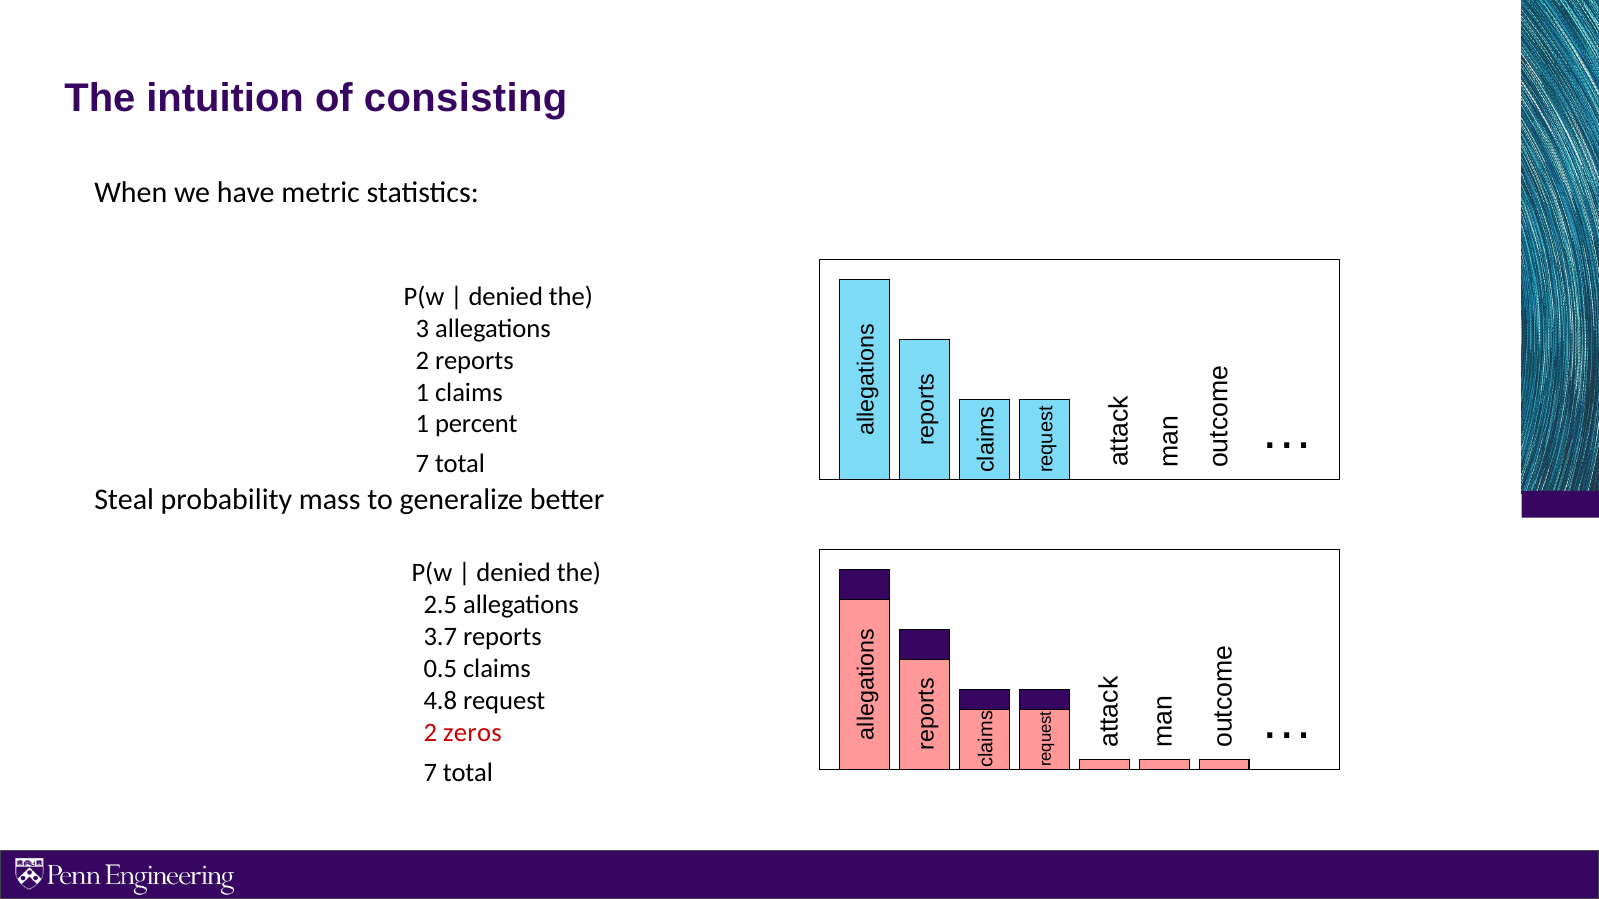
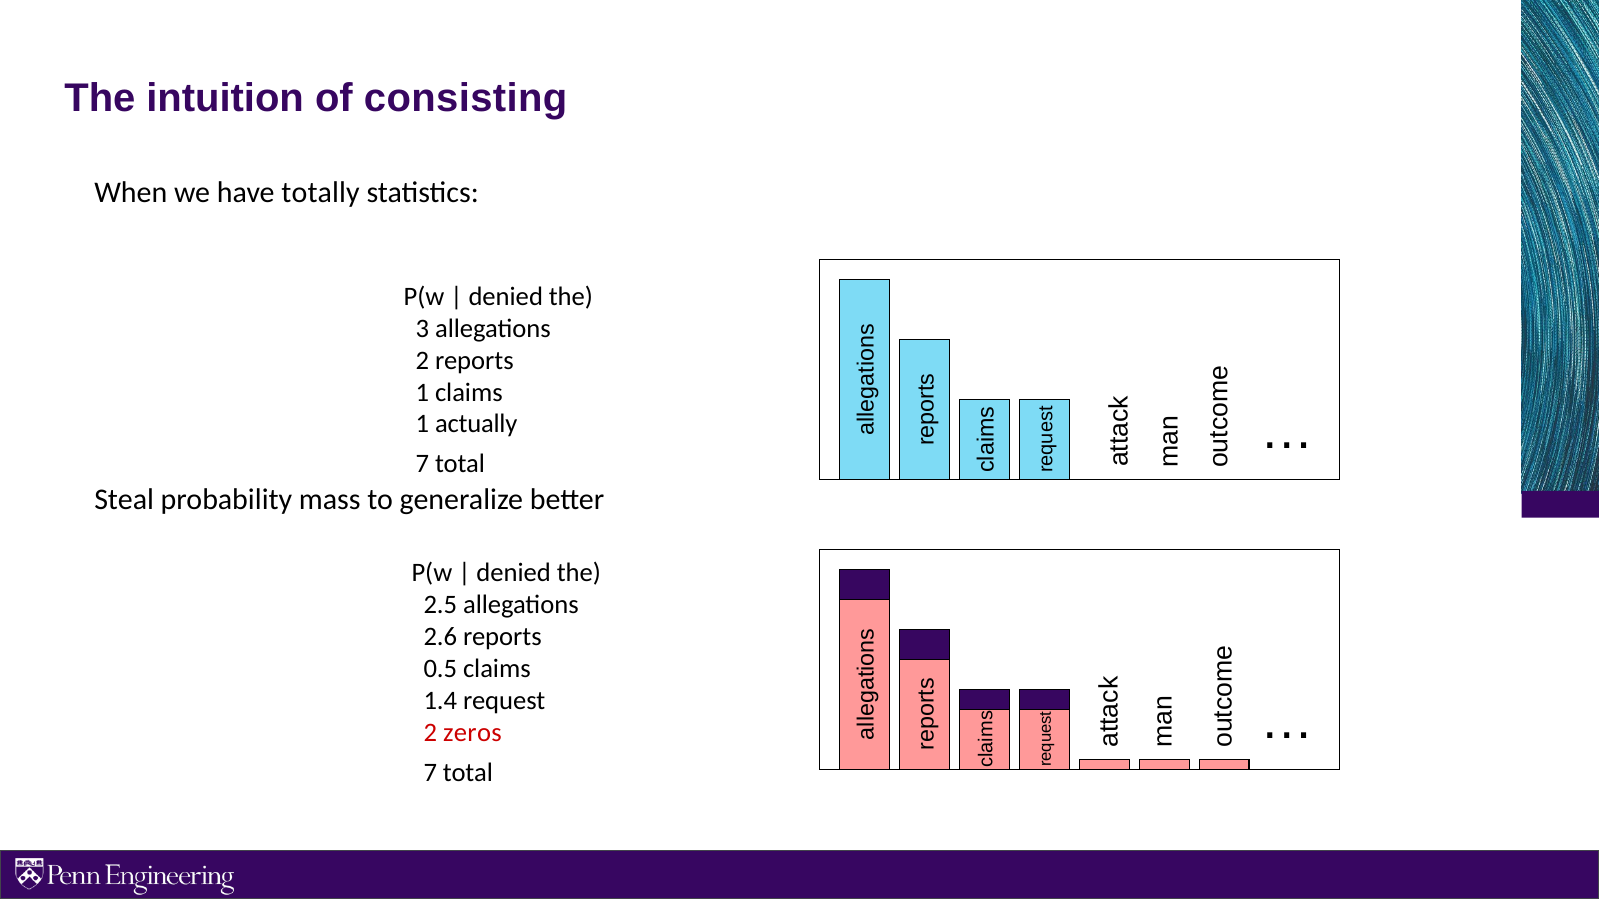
metric: metric -> totally (321, 193)
percent: percent -> actually (476, 424)
3.7: 3.7 -> 2.6 (440, 637)
4.8: 4.8 -> 1.4 (440, 701)
